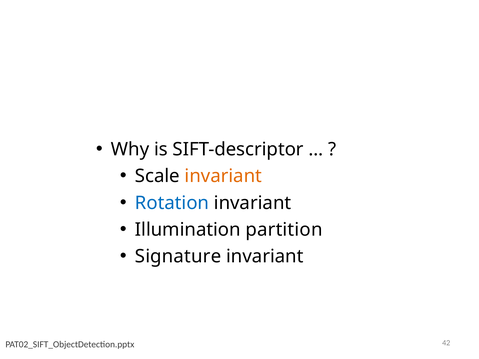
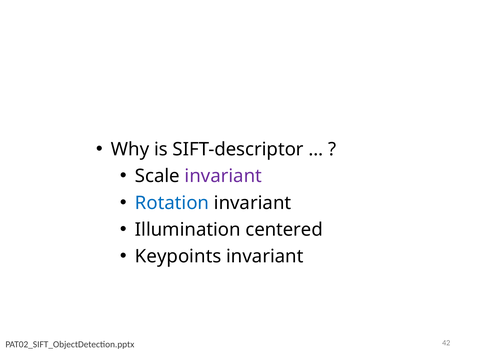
invariant colour: orange -> purple (223, 176)
partition: partition -> centered (284, 230)
Signature: Signature -> Keypoints (178, 257)
